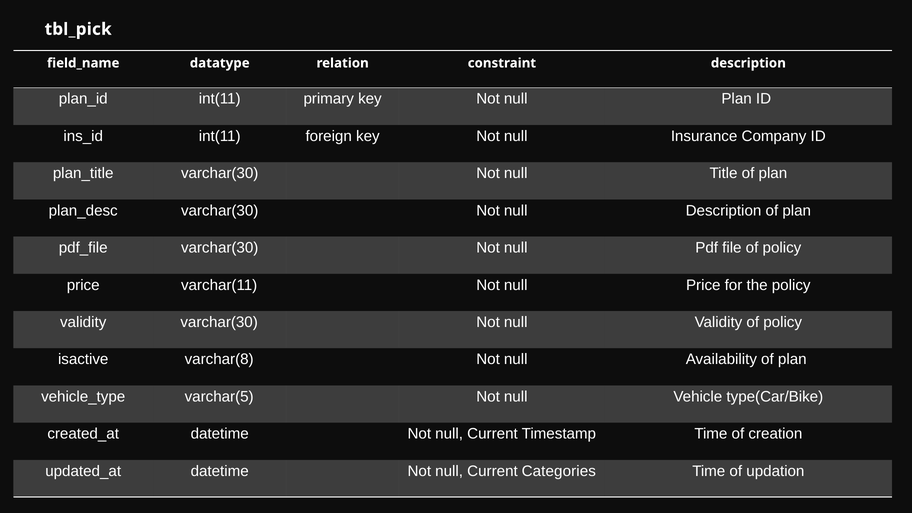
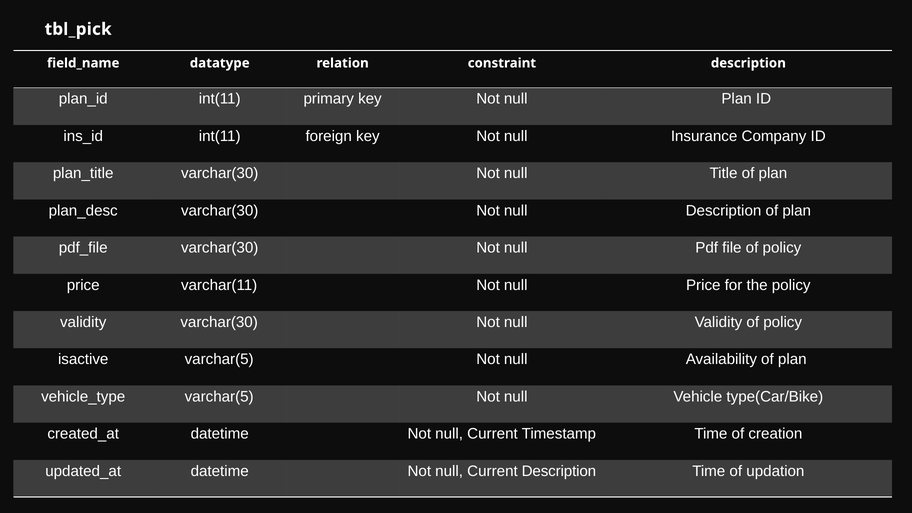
isactive varchar(8: varchar(8 -> varchar(5 (219, 359)
Current Categories: Categories -> Description (559, 471)
